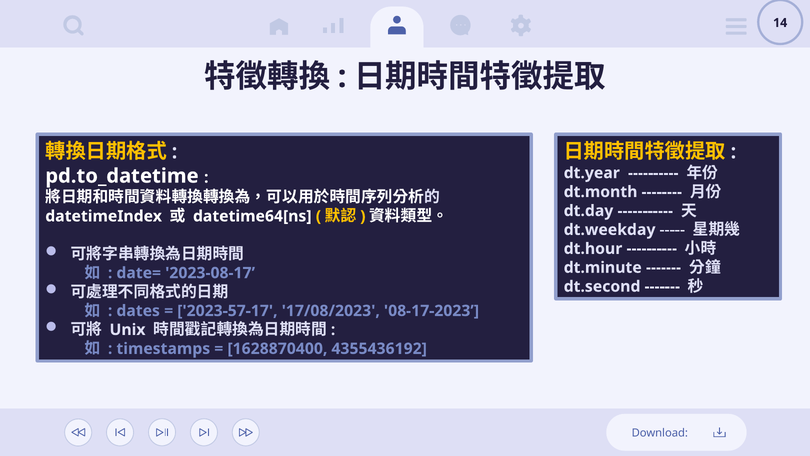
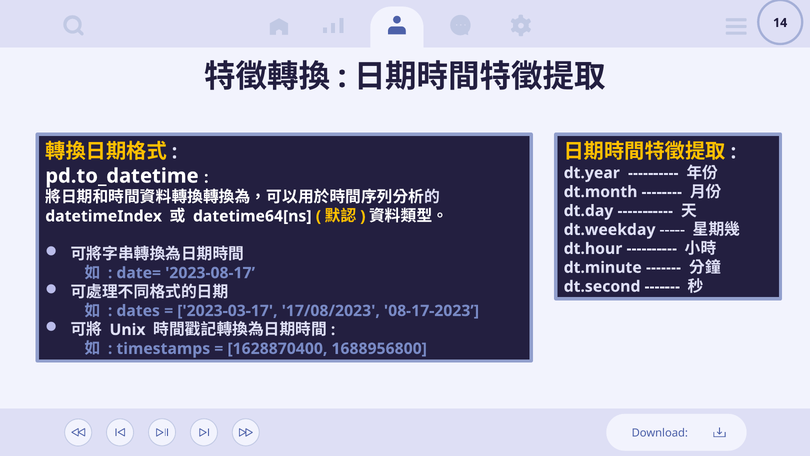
2023-57-17: 2023-57-17 -> 2023-03-17 (227, 311)
4355436192: 4355436192 -> 1688956800 (379, 348)
